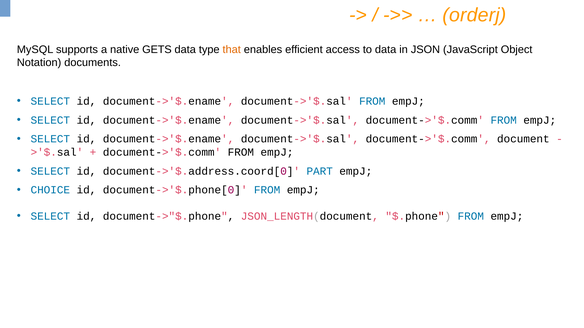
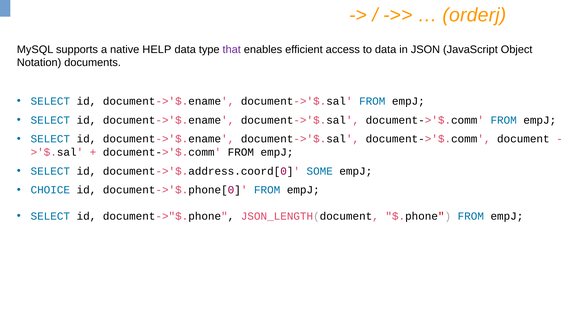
GETS: GETS -> HELP (157, 50)
that colour: orange -> purple (232, 50)
PART: PART -> SOME (320, 171)
